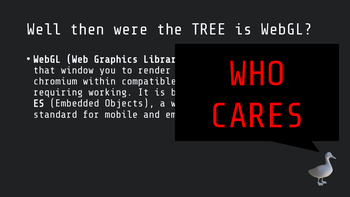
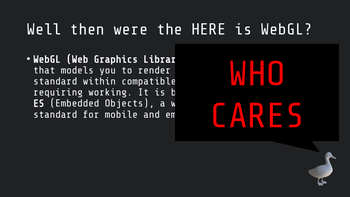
TREE: TREE -> HERE (209, 29)
window: window -> models (77, 70)
chromium: chromium -> standard (55, 81)
